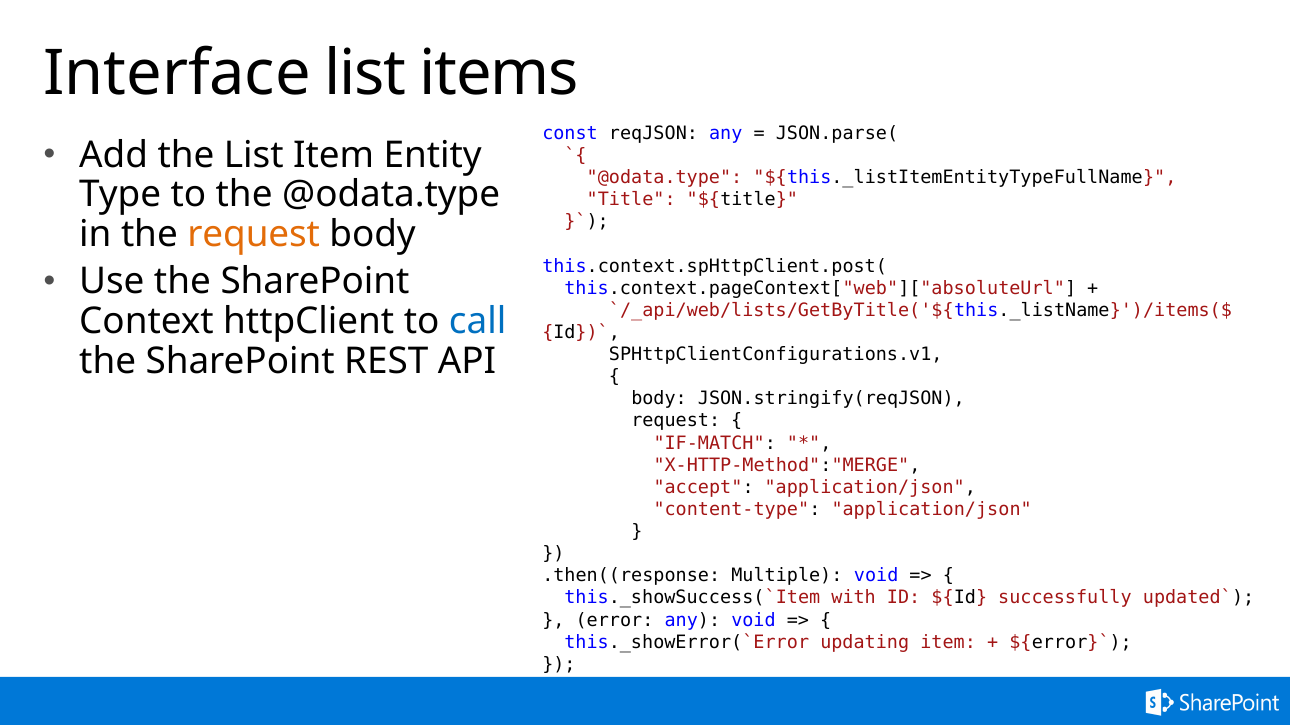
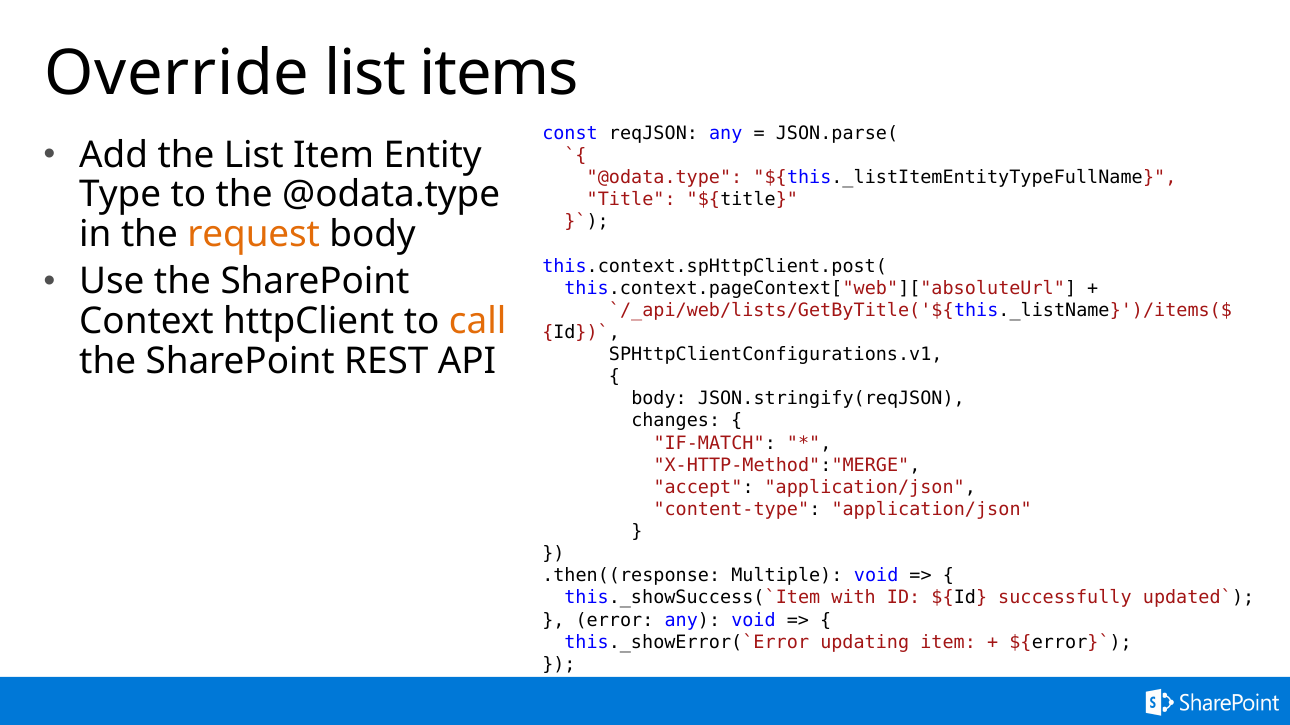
Interface: Interface -> Override (177, 74)
call colour: blue -> orange (478, 322)
request: request -> changes (676, 421)
